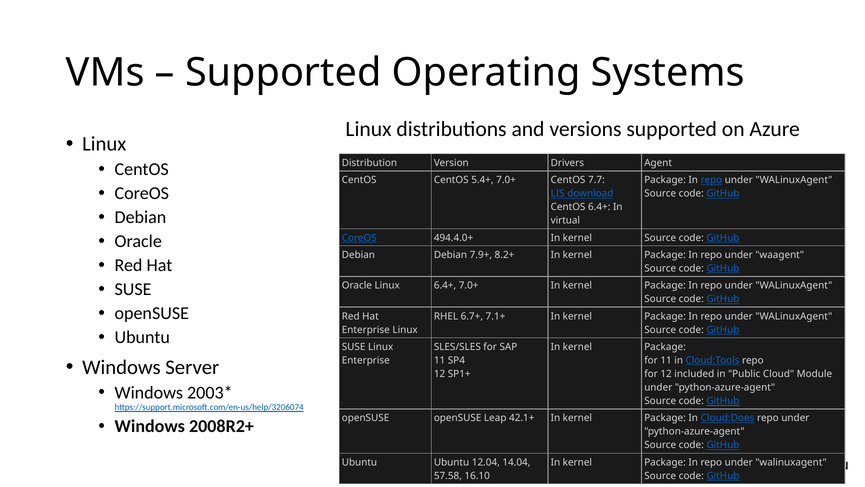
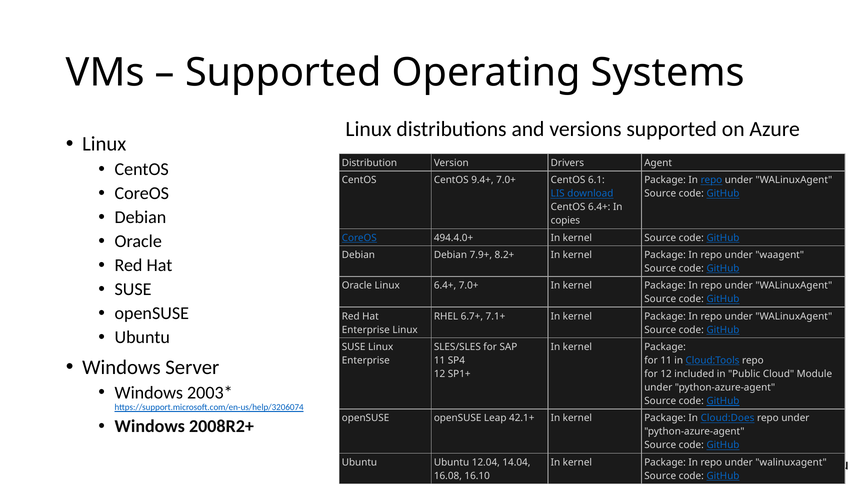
5.4+: 5.4+ -> 9.4+ (482, 180)
7.7: 7.7 -> 6.1 (596, 180)
virtual: virtual -> copies (565, 220)
57.58: 57.58 -> 16.08 (448, 475)
